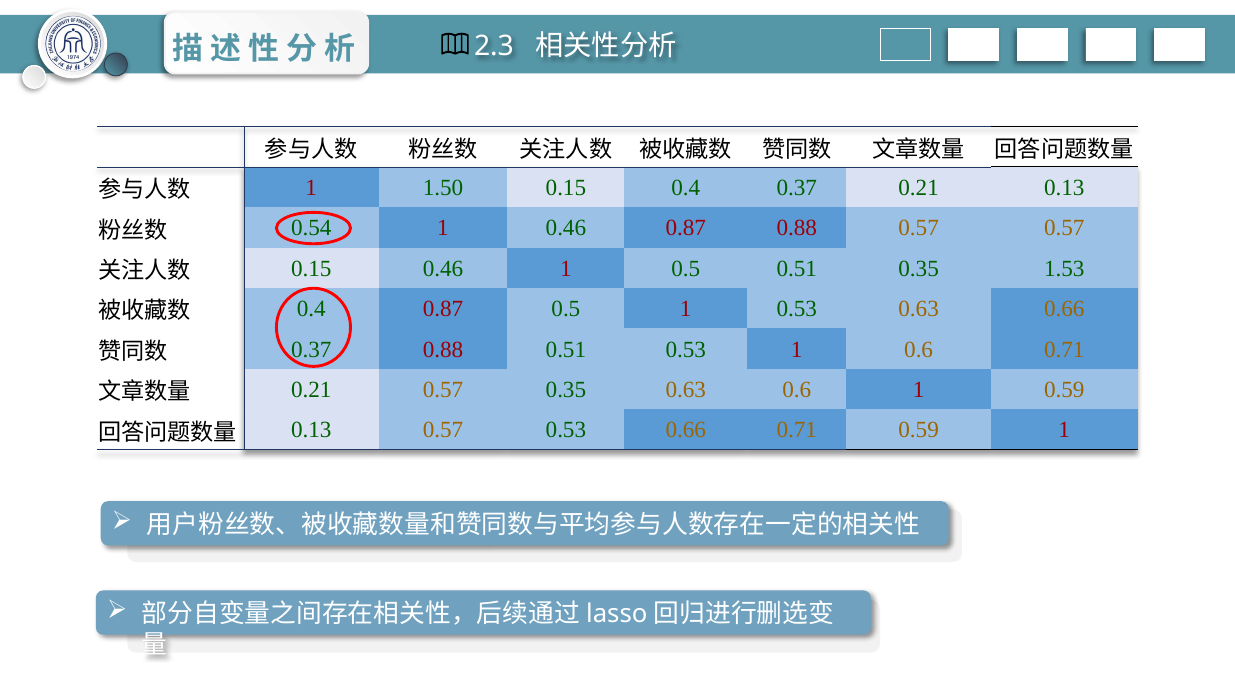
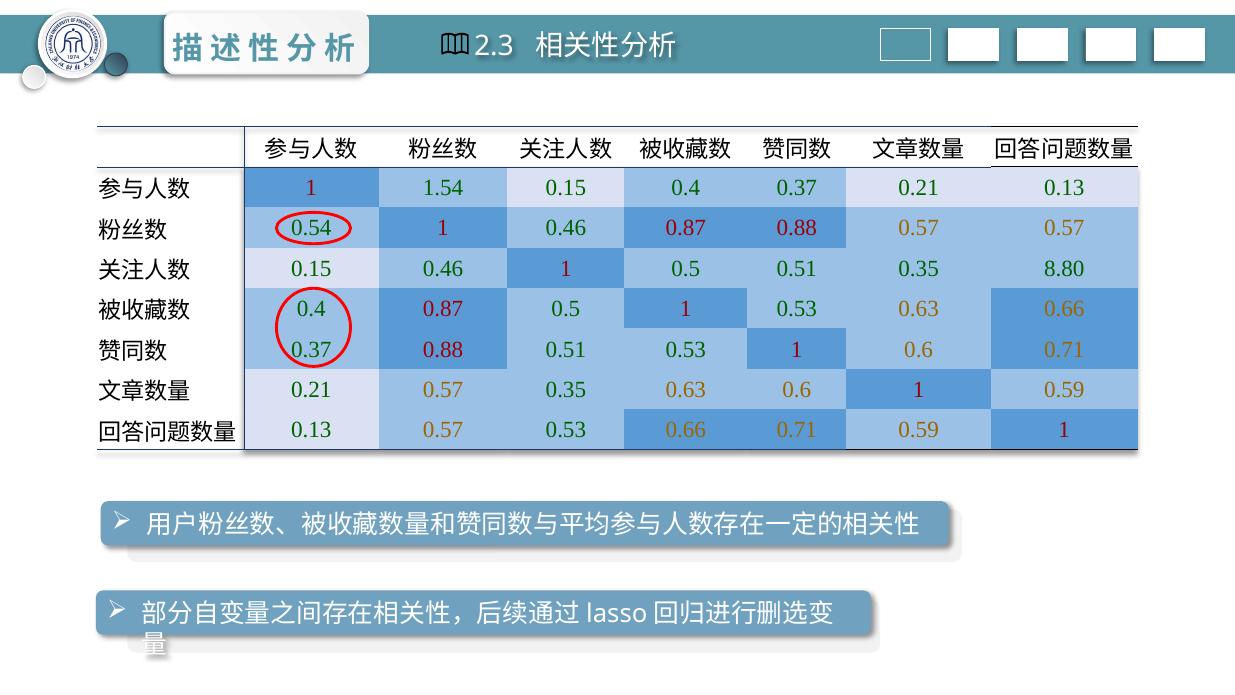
1.50: 1.50 -> 1.54 (443, 188)
1.53: 1.53 -> 8.80 (1064, 268)
